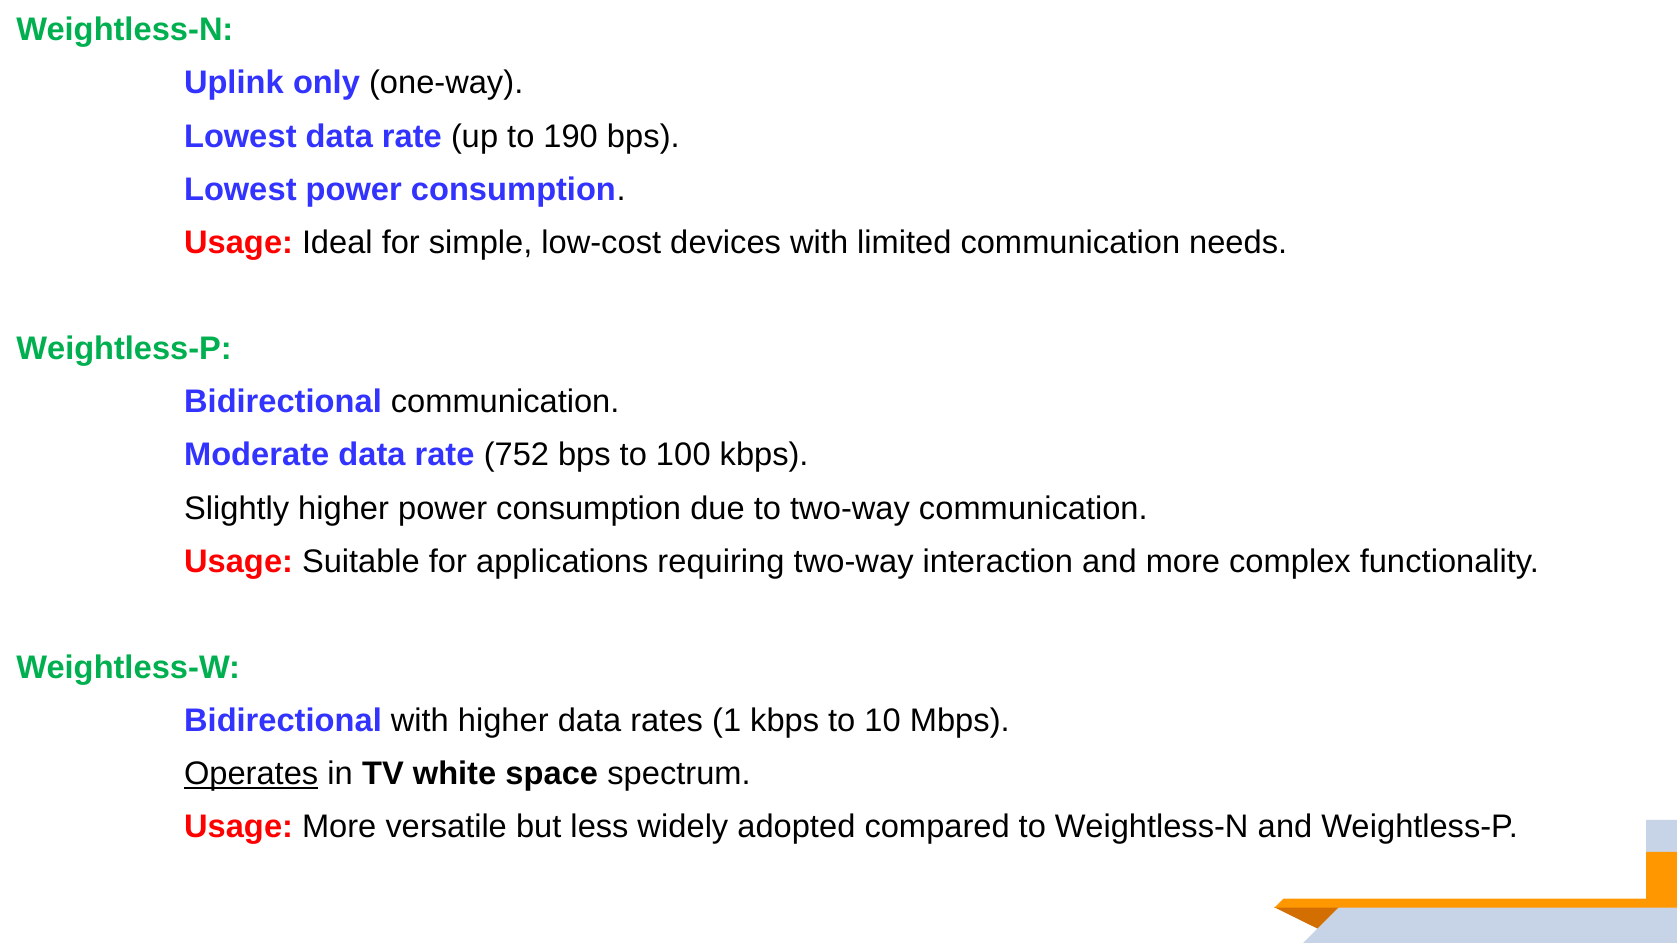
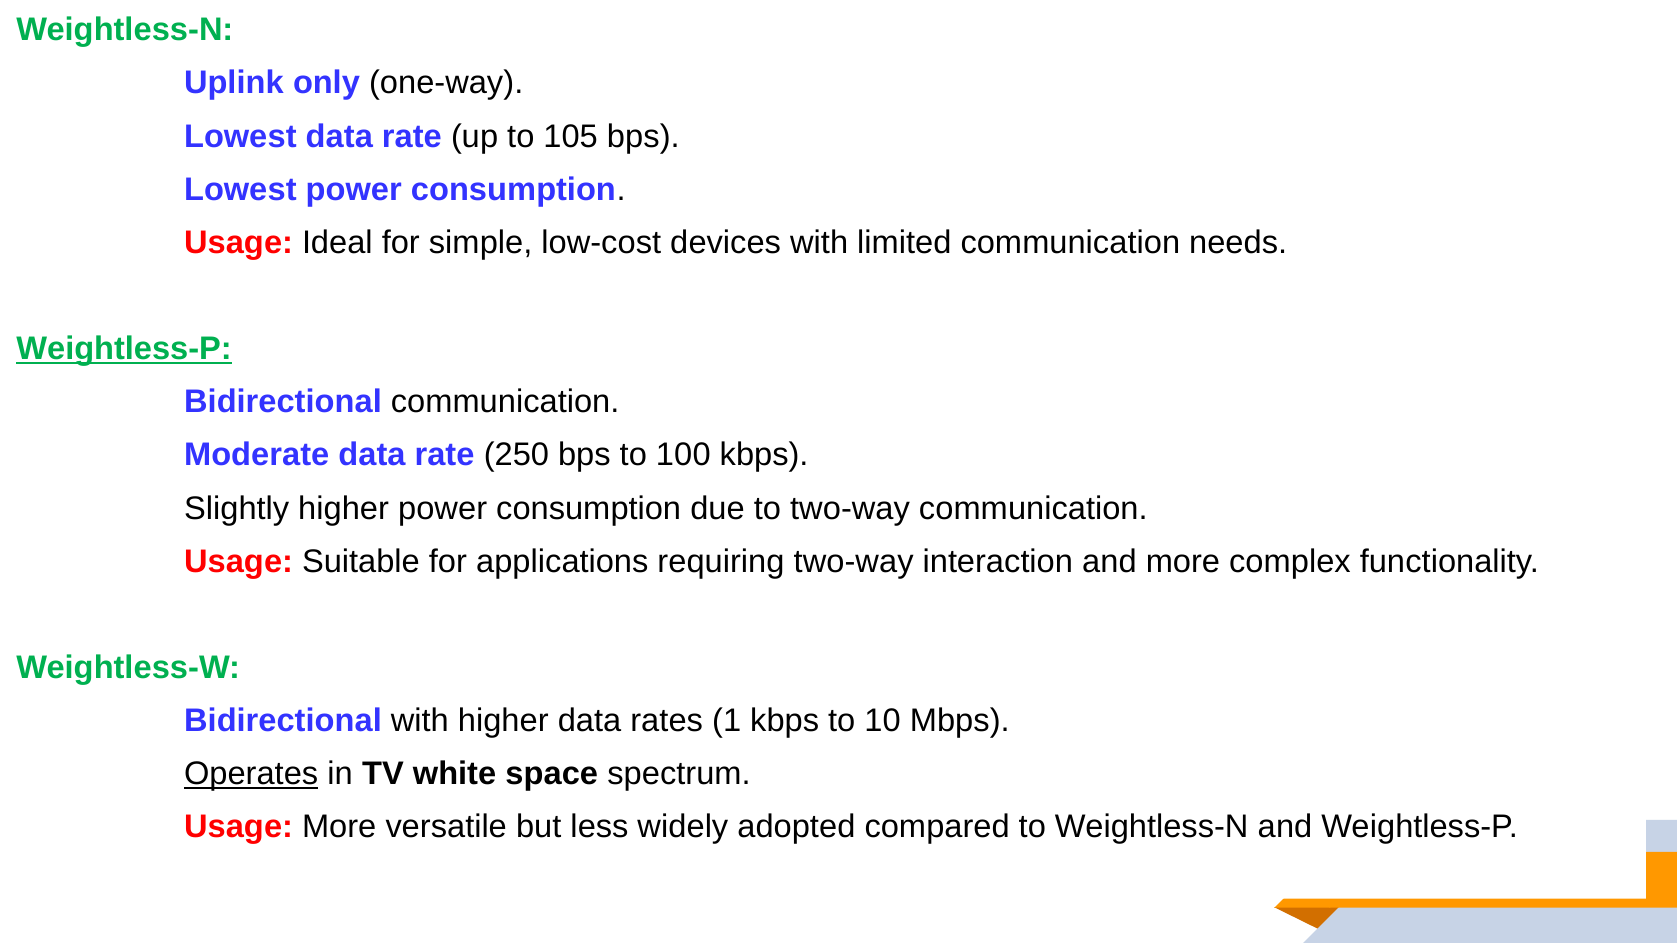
190: 190 -> 105 (571, 136)
Weightless-P underline: none -> present (124, 349)
752: 752 -> 250 (516, 455)
